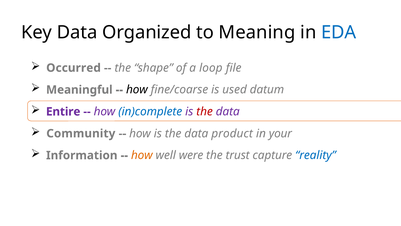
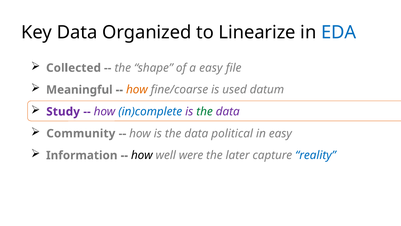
Meaning: Meaning -> Linearize (257, 32)
Occurred: Occurred -> Collected (74, 68)
a loop: loop -> easy (211, 68)
how colour: black -> orange (137, 90)
Entire: Entire -> Study (63, 111)
the colour: red -> green (205, 111)
product: product -> political (232, 133)
in your: your -> easy (280, 133)
how colour: orange -> black (142, 155)
trust: trust -> later (238, 155)
